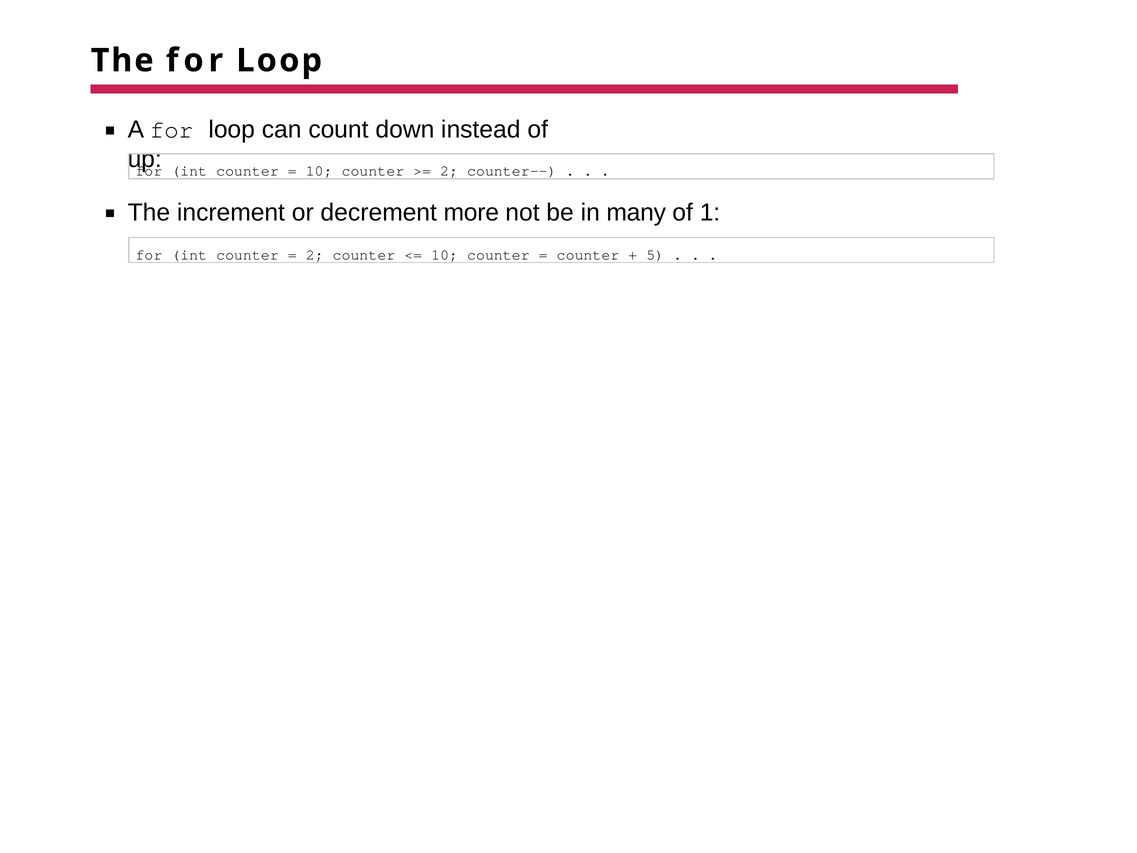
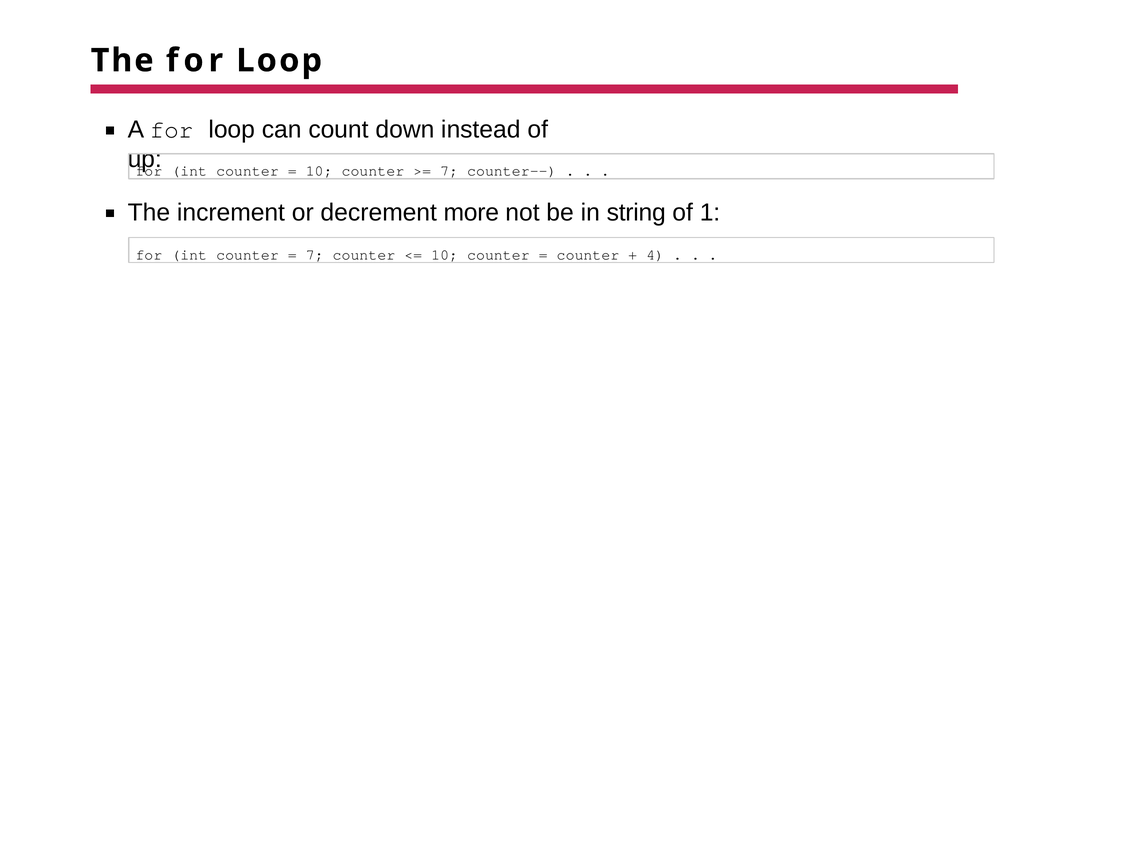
2: 2 -> 7 (449, 171)
many: many -> string (636, 212)
2: 2 -> 7 (315, 255)
5: 5 -> 4 (655, 255)
